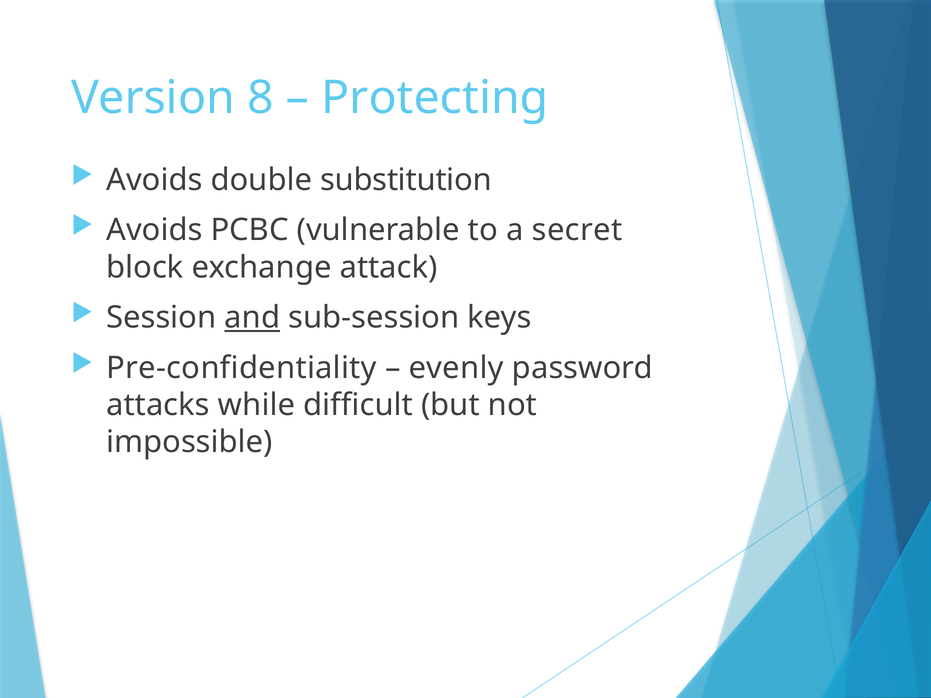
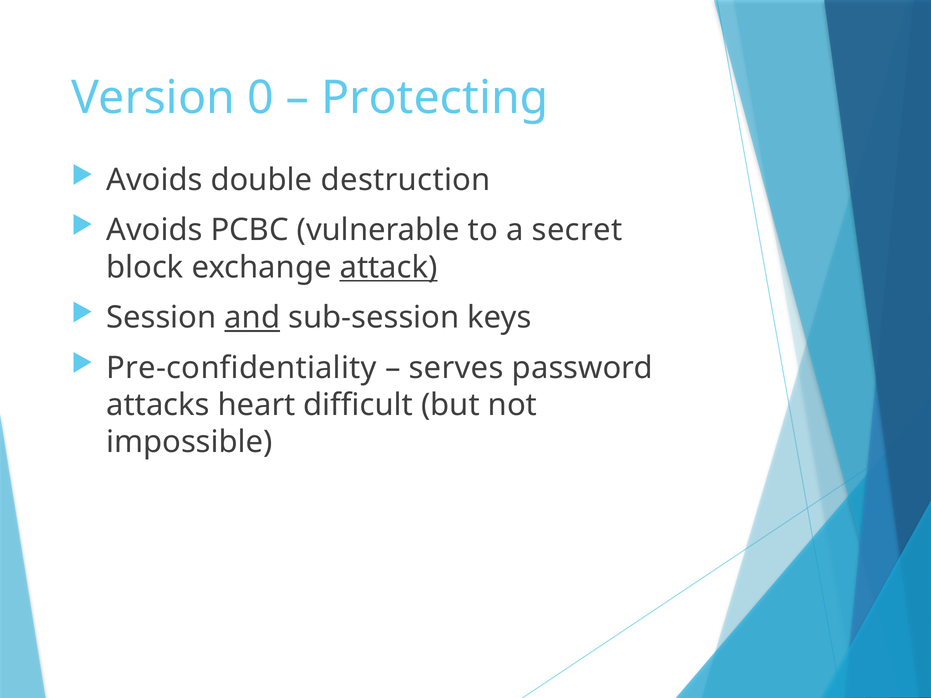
8: 8 -> 0 (260, 98)
substitution: substitution -> destruction (406, 180)
attack underline: none -> present (389, 268)
evenly: evenly -> serves (456, 368)
while: while -> heart (257, 405)
